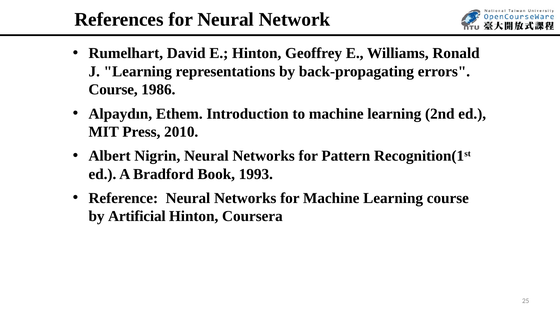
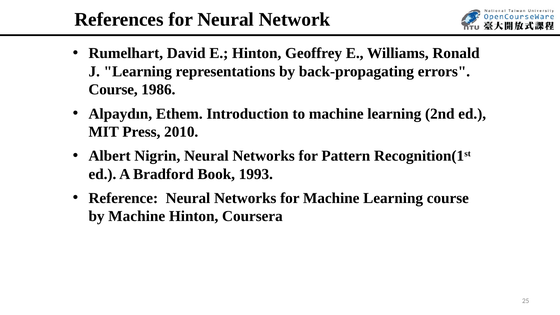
by Artificial: Artificial -> Machine (137, 216)
